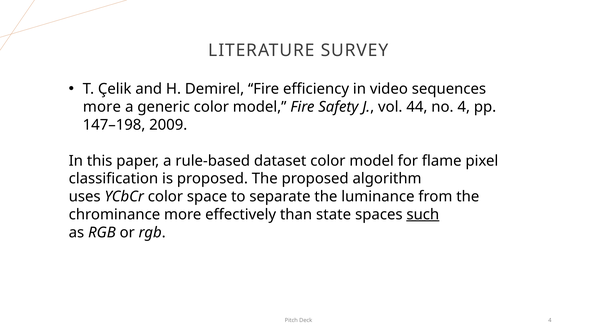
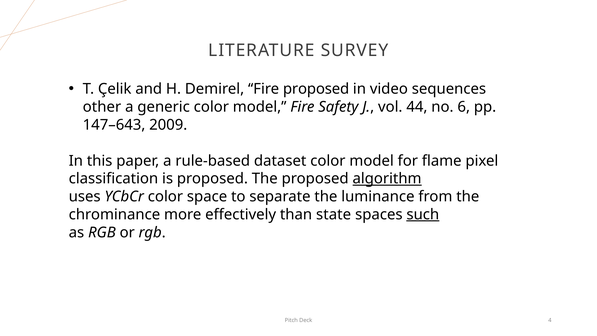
Fire efficiency: efficiency -> proposed (316, 89)
more: more -> other (102, 107)
no 4: 4 -> 6 (464, 107)
147–198: 147–198 -> 147–643 (114, 125)
algorithm underline: none -> present (387, 179)
